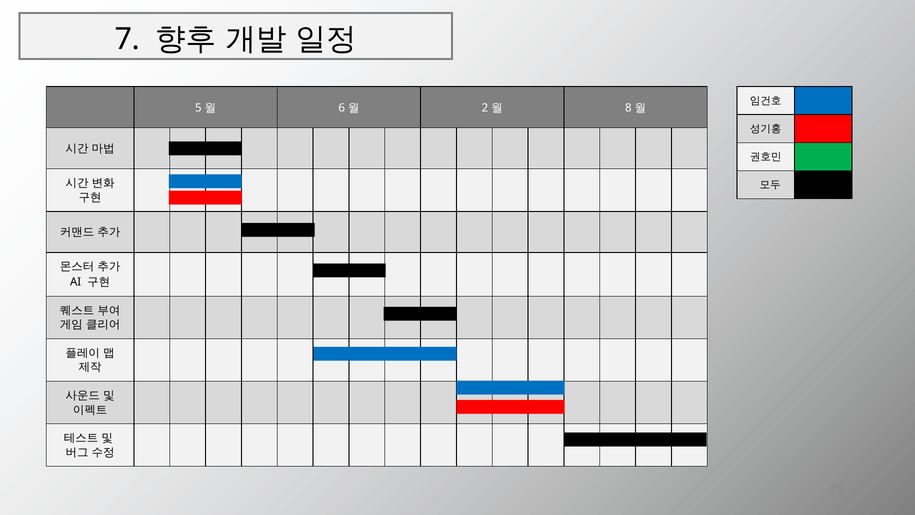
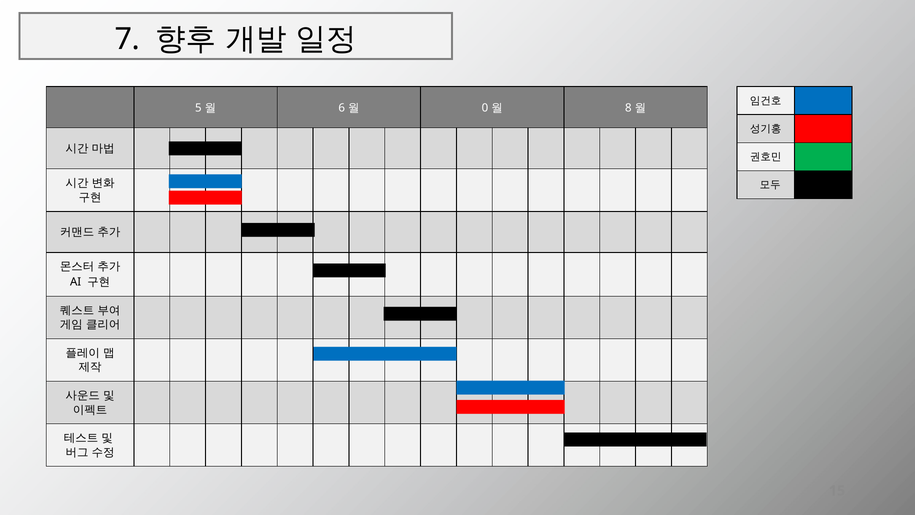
2: 2 -> 0 (485, 108)
